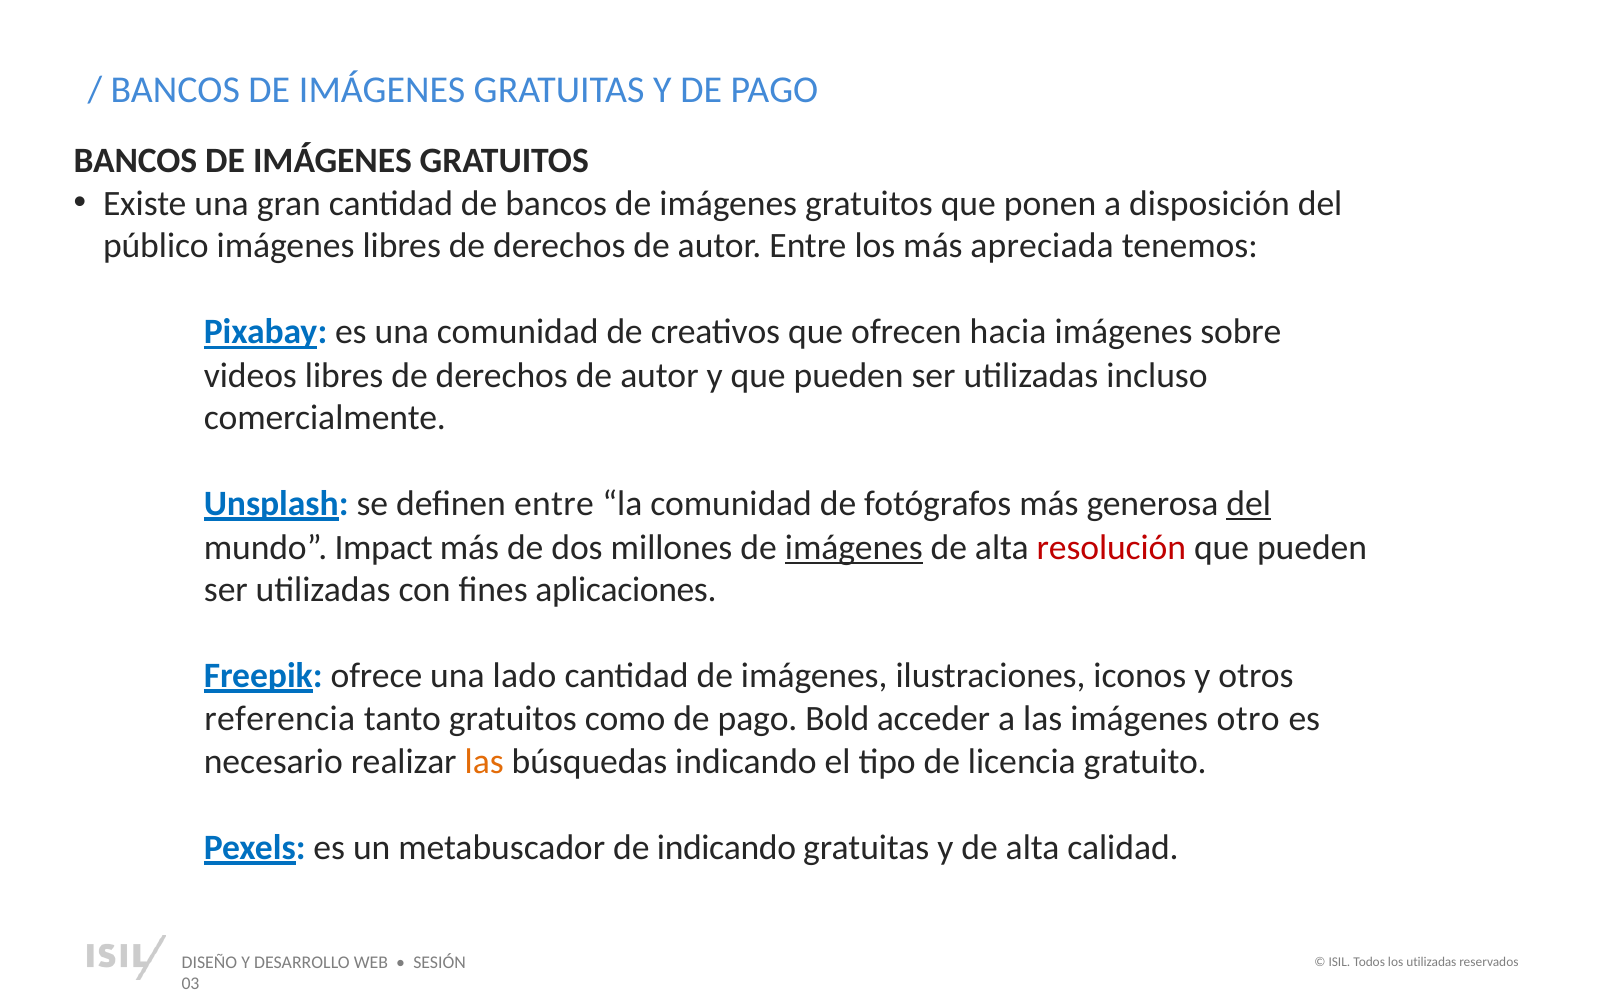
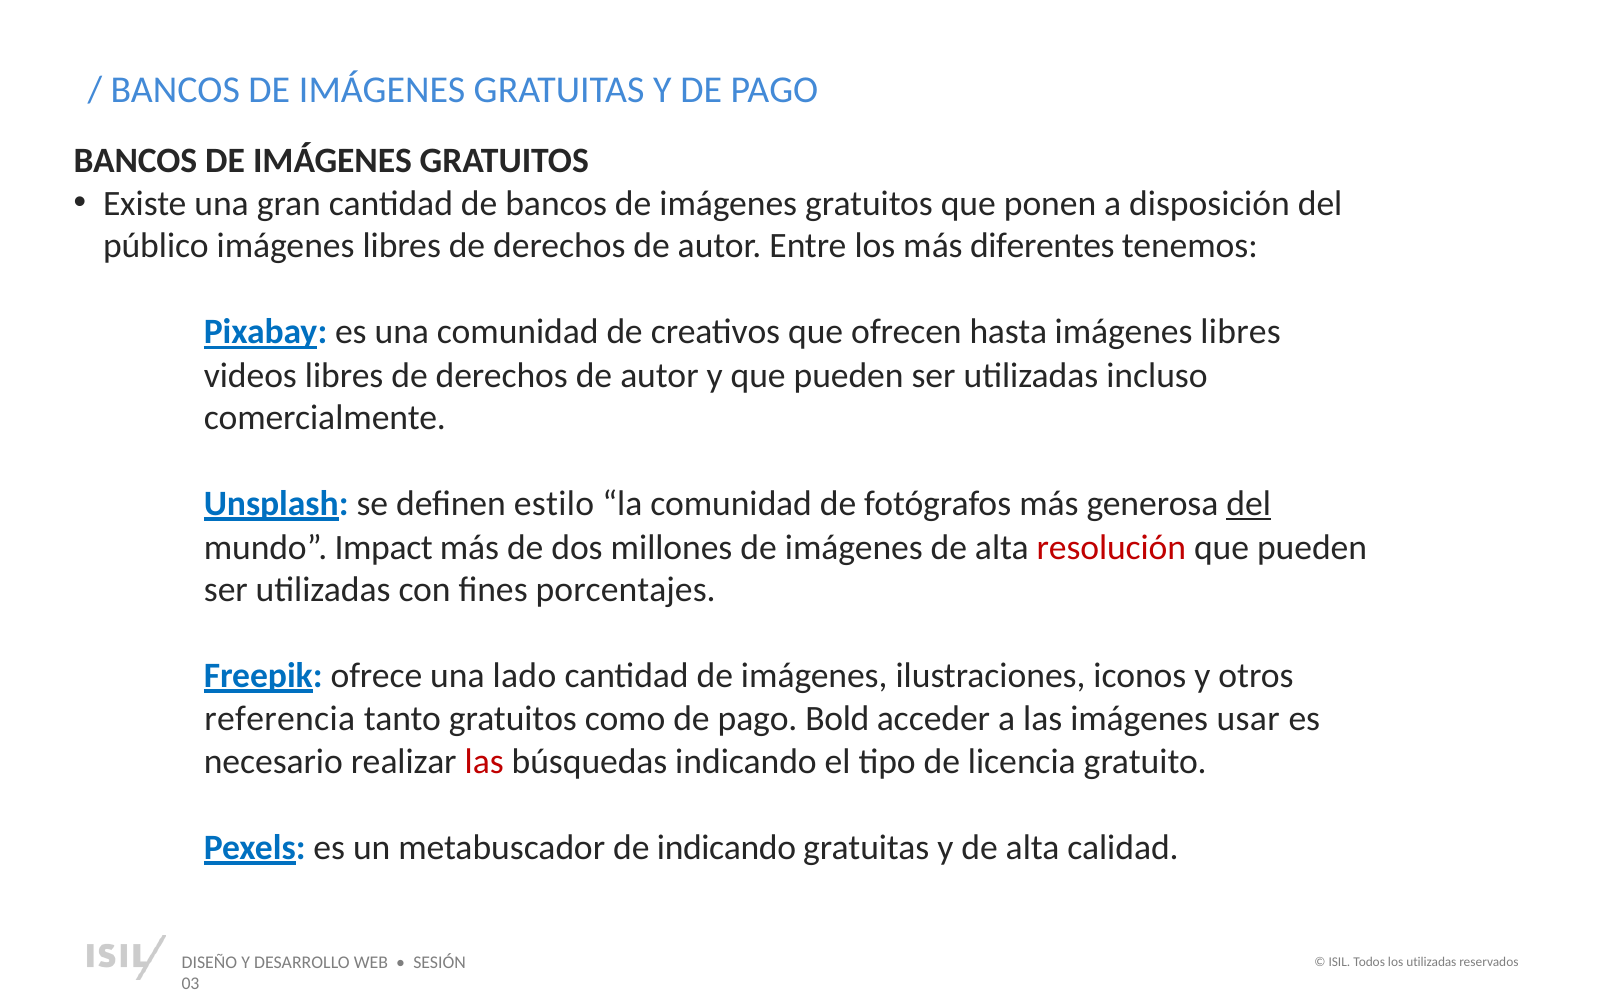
apreciada: apreciada -> diferentes (1042, 246)
hacia: hacia -> hasta (1008, 332)
sobre: sobre -> libres (1241, 332)
definen entre: entre -> estilo (554, 503)
imágenes underline: present -> none (854, 547)
aplicaciones: aplicaciones -> porcentajes (626, 590)
otro: otro -> usar (1248, 719)
las colour: orange -> red (484, 762)
